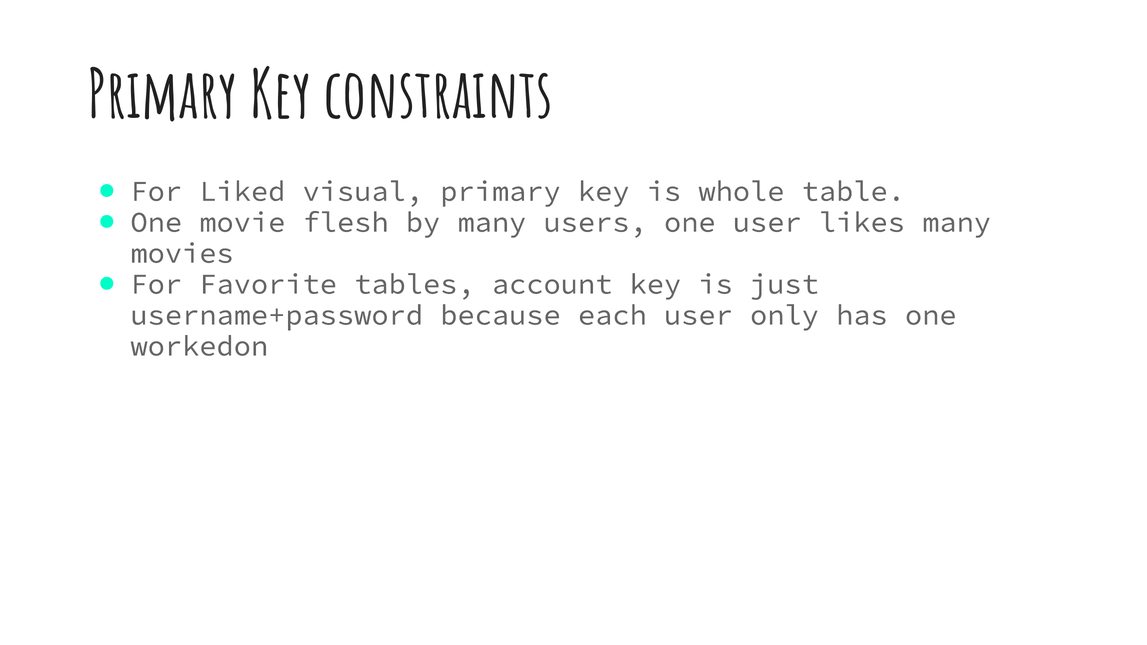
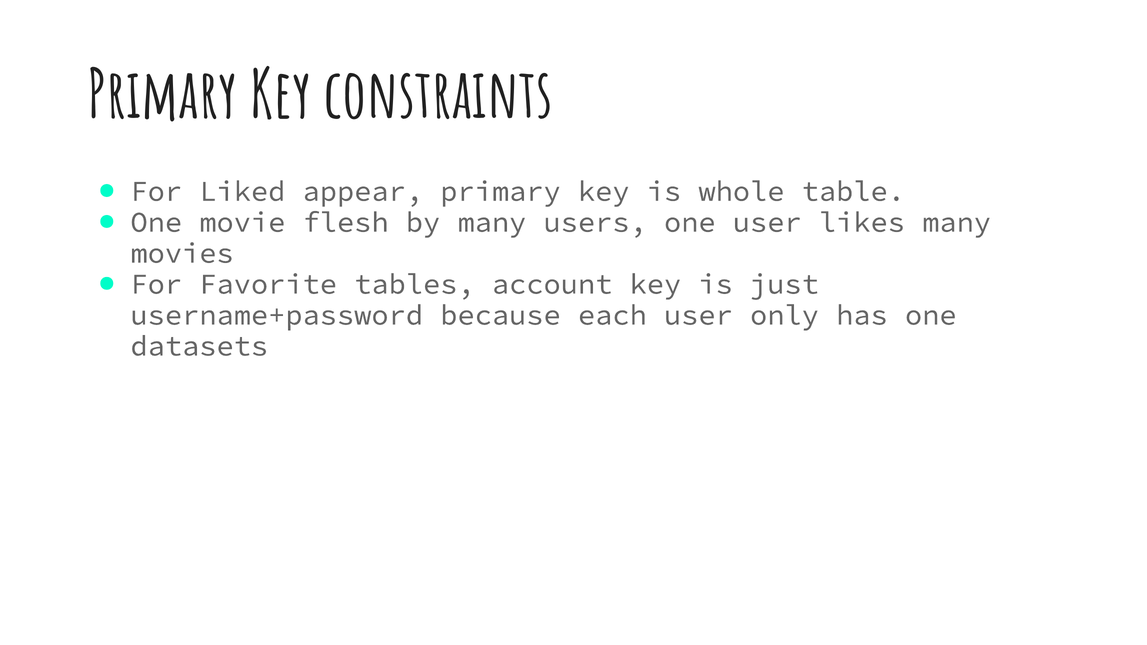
visual: visual -> appear (363, 191)
workedon: workedon -> datasets (199, 346)
